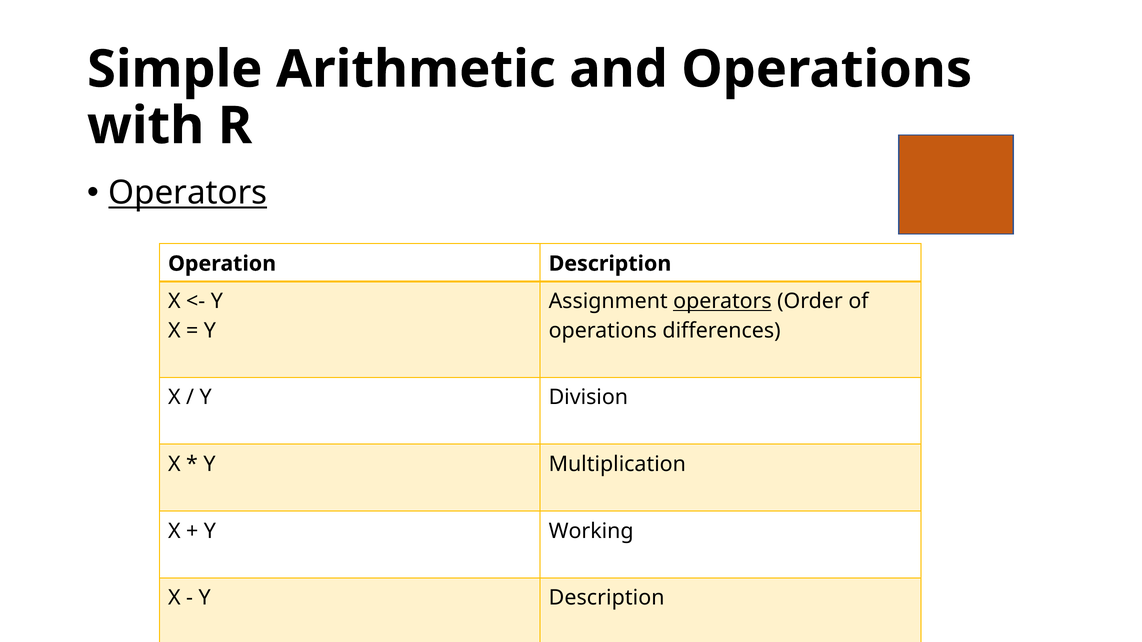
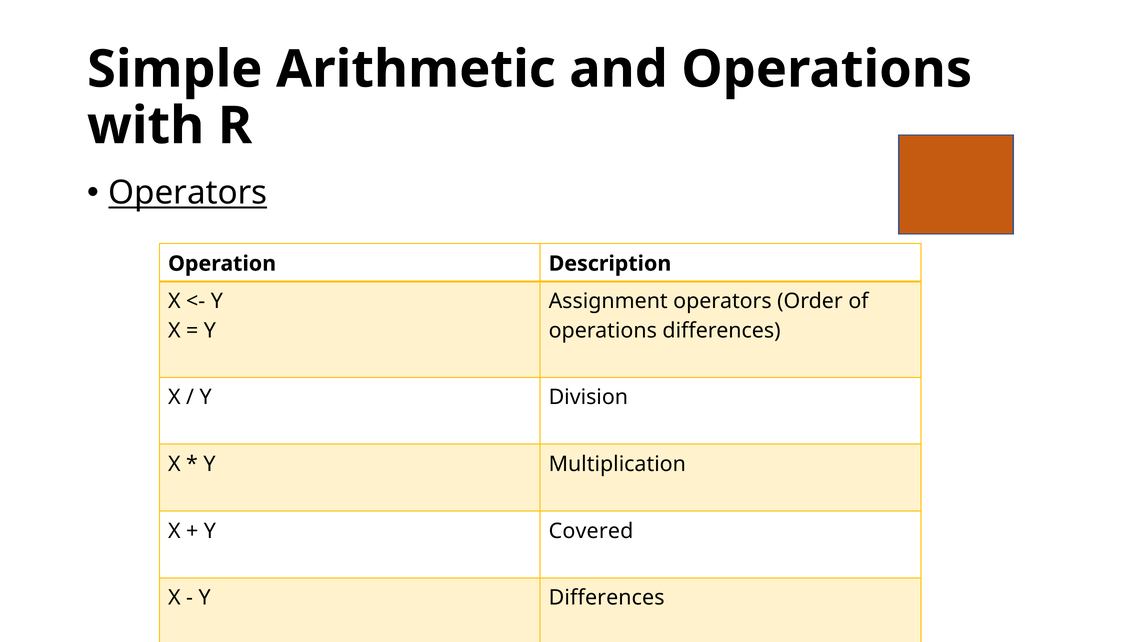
operators underline: present -> none (722, 302)
Working: Working -> Covered (591, 531)
Y Description: Description -> Differences (607, 598)
